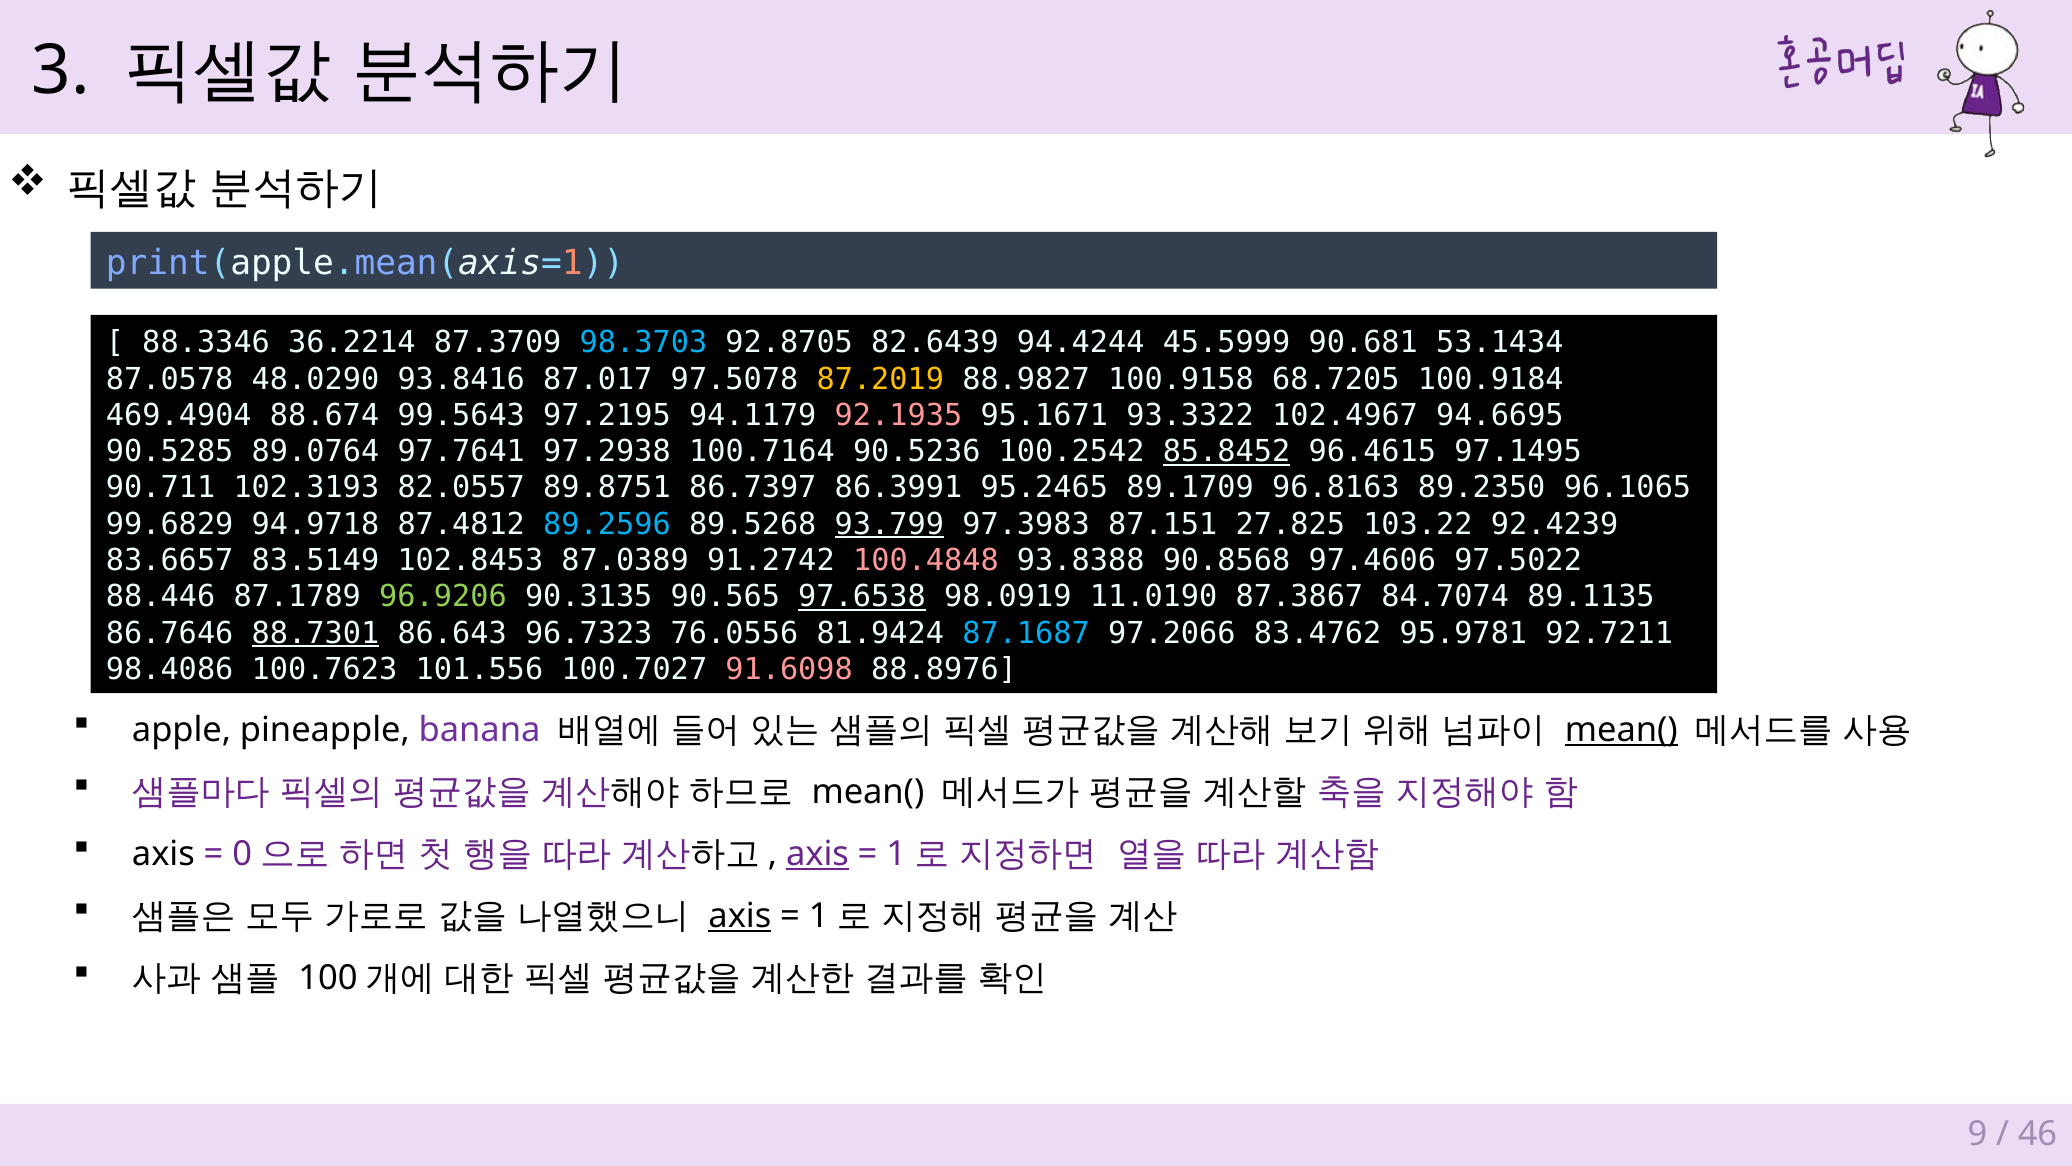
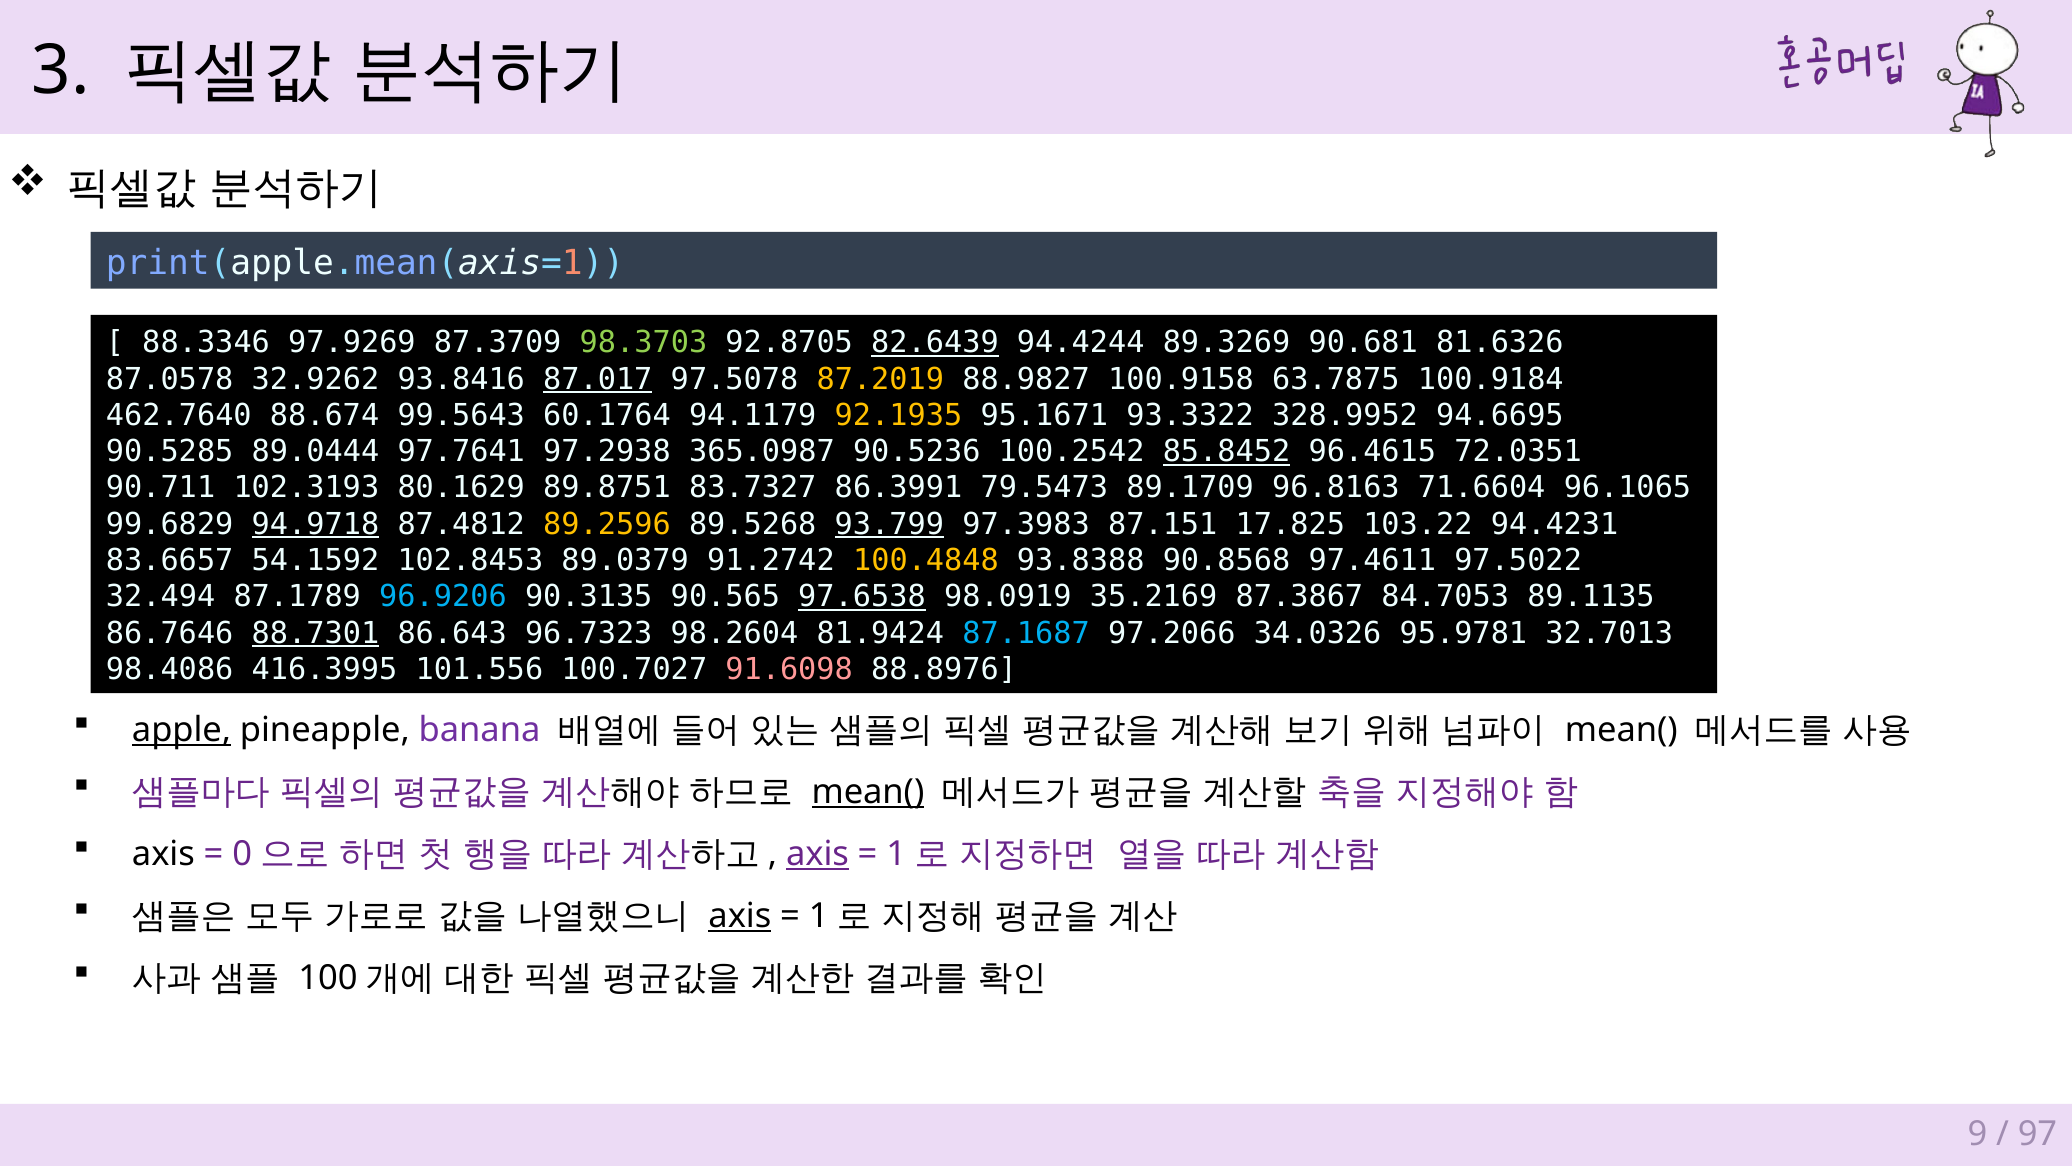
36.2214: 36.2214 -> 97.9269 (352, 343)
98.3703 colour: light blue -> light green (643, 343)
82.6439 underline: none -> present (935, 343)
45.5999: 45.5999 -> 89.3269 (1227, 343)
53.1434: 53.1434 -> 81.6326 (1500, 343)
48.0290: 48.0290 -> 32.9262 (315, 379)
87.017 underline: none -> present (598, 379)
68.7205: 68.7205 -> 63.7875 (1336, 379)
469.4904: 469.4904 -> 462.7640 (179, 415)
97.2195: 97.2195 -> 60.1764 (607, 415)
92.1935 colour: pink -> yellow (899, 415)
102.4967: 102.4967 -> 328.9952 (1345, 415)
89.0764: 89.0764 -> 89.0444 (315, 451)
100.7164: 100.7164 -> 365.0987 (762, 451)
97.1495: 97.1495 -> 72.0351 (1518, 451)
82.0557: 82.0557 -> 80.1629 (461, 488)
86.7397: 86.7397 -> 83.7327 (753, 488)
95.2465: 95.2465 -> 79.5473 (1044, 488)
89.2350: 89.2350 -> 71.6604 (1482, 488)
94.9718 underline: none -> present (315, 524)
89.2596 colour: light blue -> yellow (607, 524)
27.825: 27.825 -> 17.825 (1290, 524)
92.4239: 92.4239 -> 94.4231 (1555, 524)
83.5149: 83.5149 -> 54.1592 (315, 560)
87.0389: 87.0389 -> 89.0379 (625, 560)
100.4848 colour: pink -> yellow (926, 560)
97.4606: 97.4606 -> 97.4611 (1372, 560)
88.446: 88.446 -> 32.494 (161, 597)
96.9206 colour: light green -> light blue (443, 597)
11.0190: 11.0190 -> 35.2169 (1154, 597)
84.7074: 84.7074 -> 84.7053 (1445, 597)
76.0556: 76.0556 -> 98.2604 (735, 633)
83.4762: 83.4762 -> 34.0326 (1318, 633)
92.7211: 92.7211 -> 32.7013 (1609, 633)
100.7623: 100.7623 -> 416.3995 (324, 669)
apple underline: none -> present (182, 730)
mean( underline: present -> none (1621, 730)
mean( underline: none -> present (868, 792)
46: 46 -> 97 (2038, 1134)
